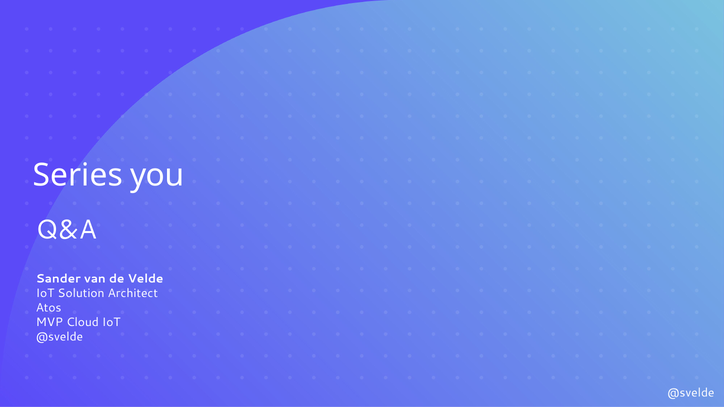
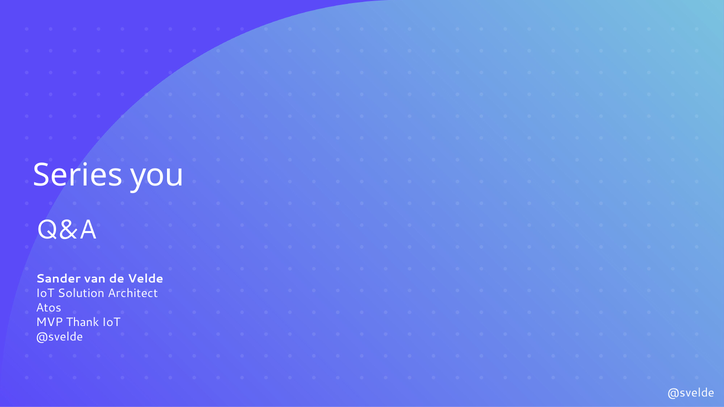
Cloud: Cloud -> Thank (82, 322)
